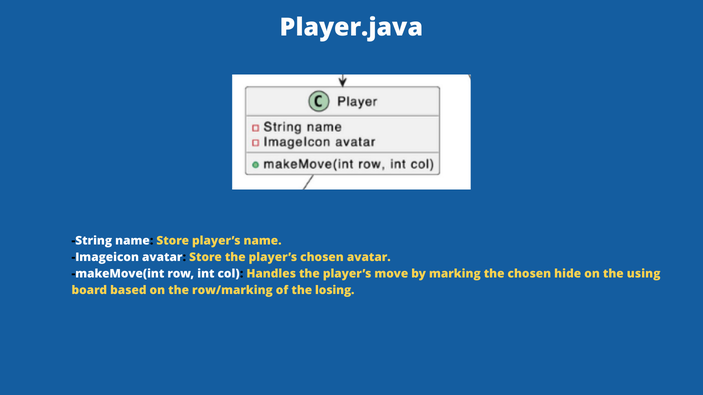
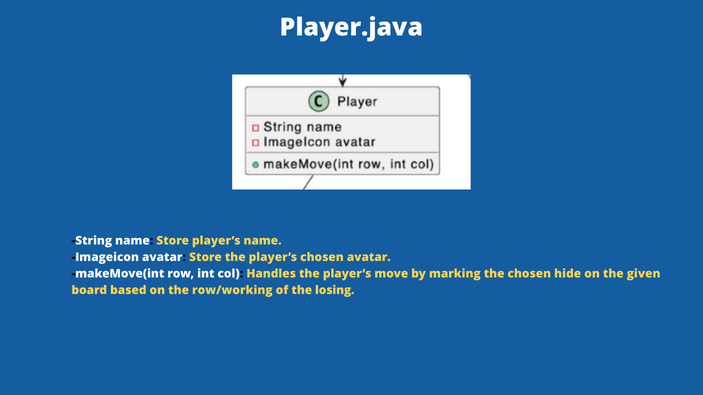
using: using -> given (644, 274)
row/marking: row/marking -> row/working (232, 291)
